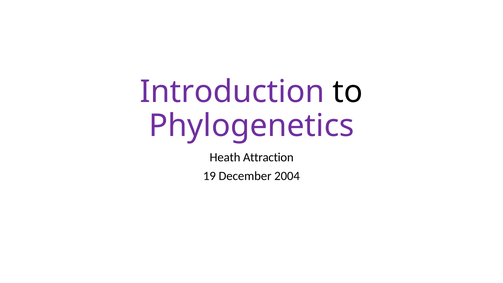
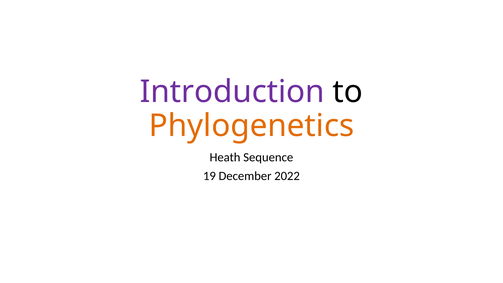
Phylogenetics colour: purple -> orange (251, 126)
Attraction: Attraction -> Sequence (268, 157)
2004: 2004 -> 2022 (287, 176)
